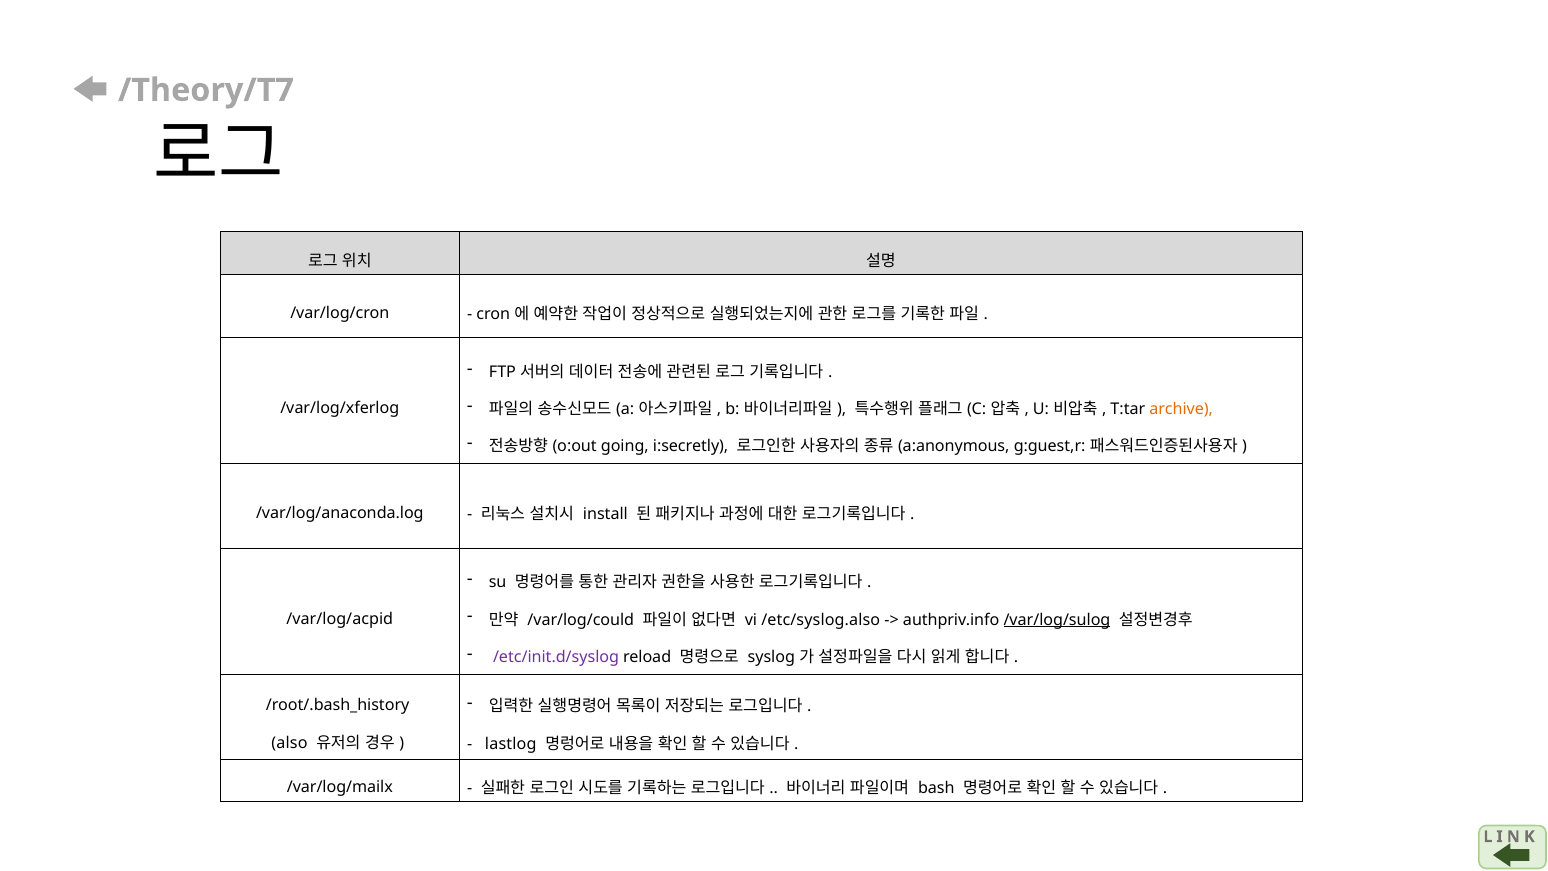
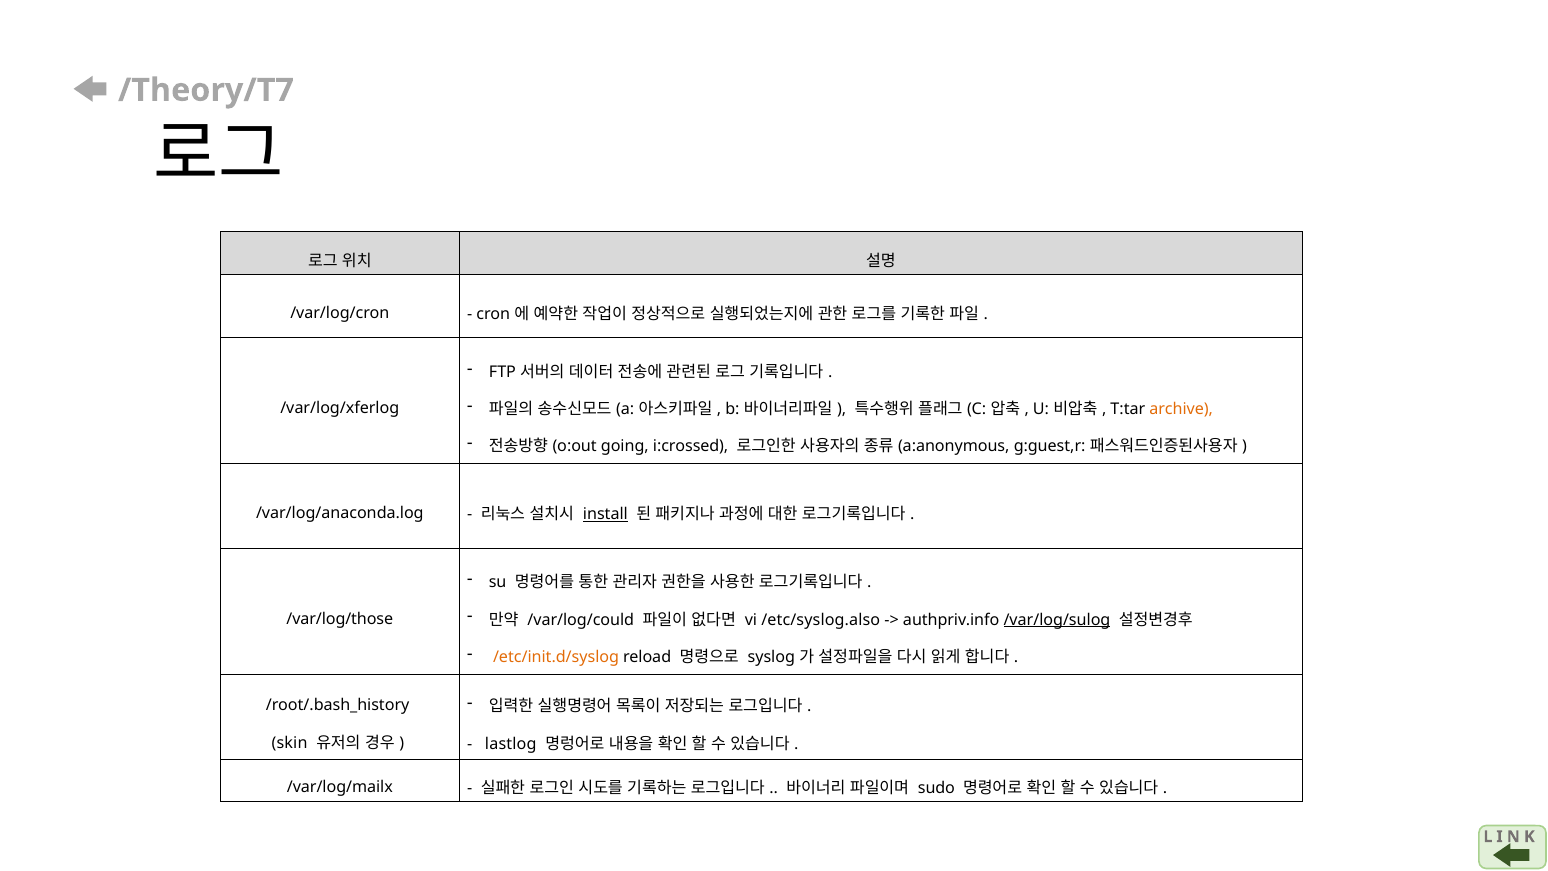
i:secretly: i:secretly -> i:crossed (691, 446)
install underline: none -> present (605, 514)
/var/log/acpid: /var/log/acpid -> /var/log/those (340, 619)
/etc/init.d/syslog colour: purple -> orange (556, 657)
also: also -> skin (290, 742)
bash: bash -> sudo (936, 788)
